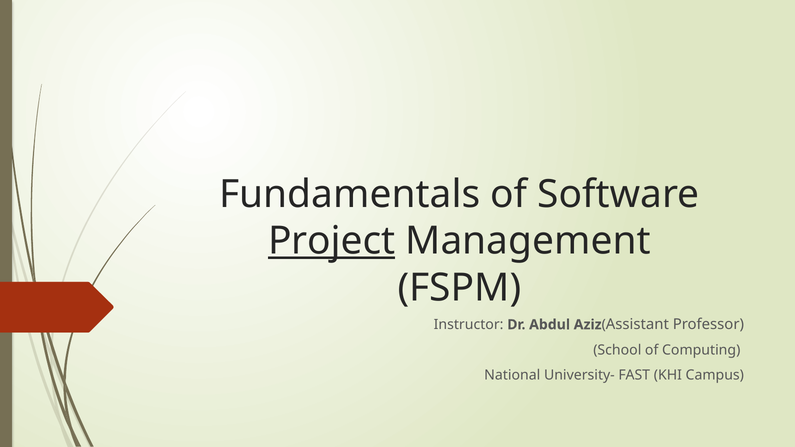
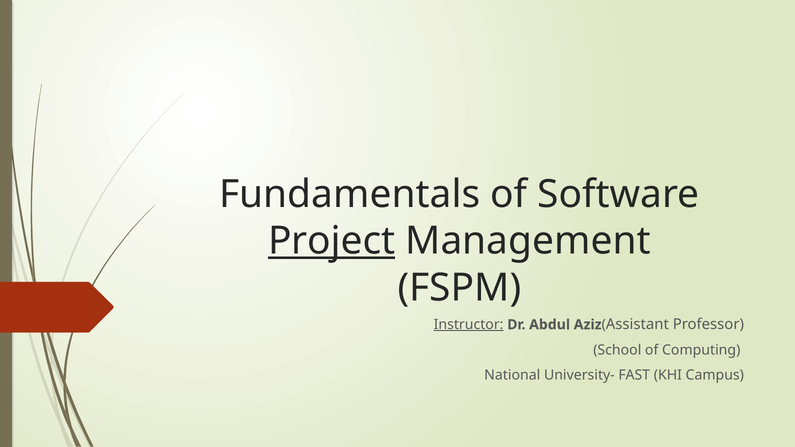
Instructor underline: none -> present (469, 325)
